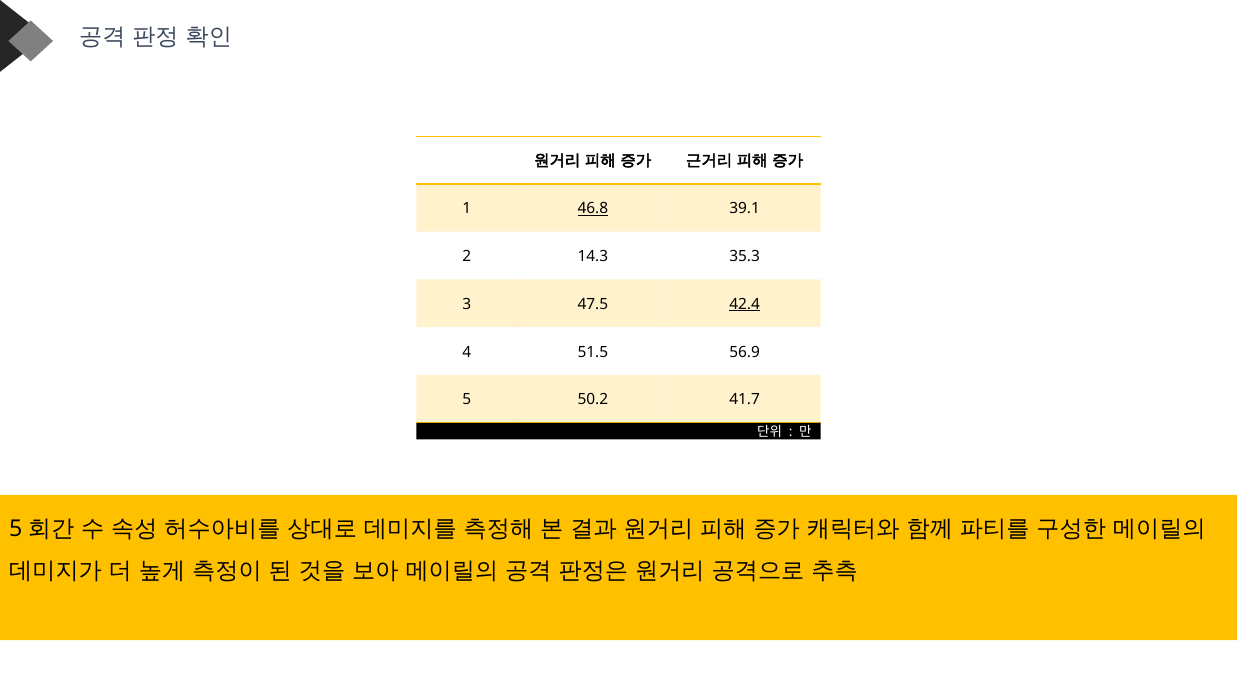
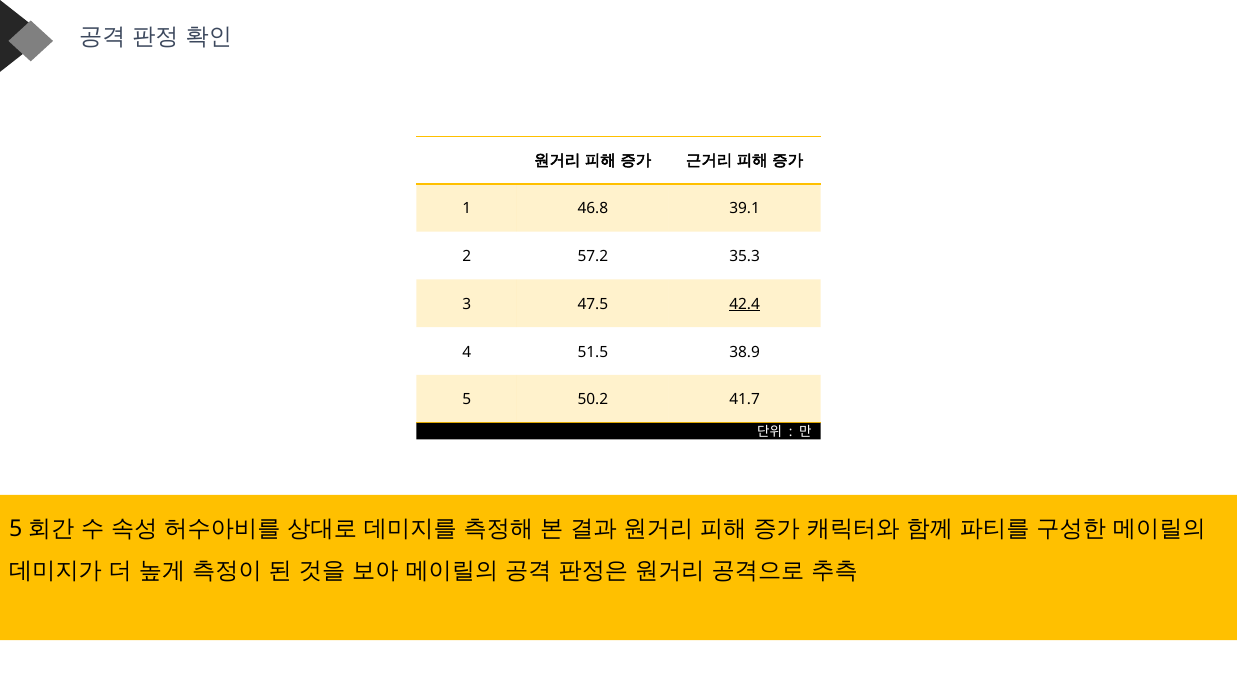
46.8 underline: present -> none (593, 209)
14.3: 14.3 -> 57.2 (593, 256)
56.9: 56.9 -> 38.9 (745, 352)
